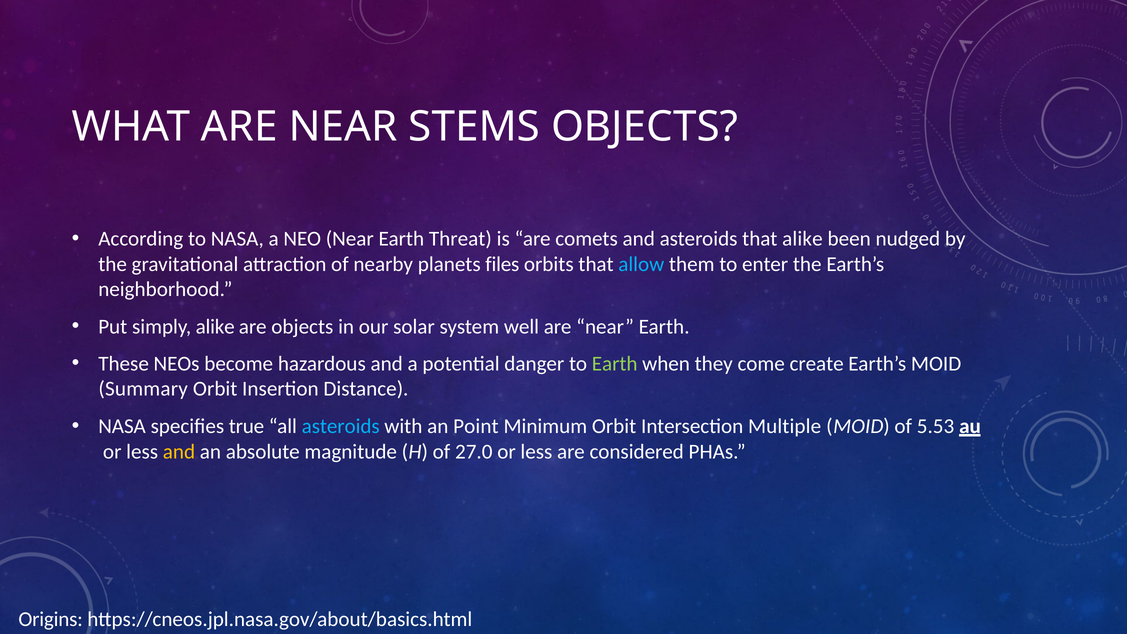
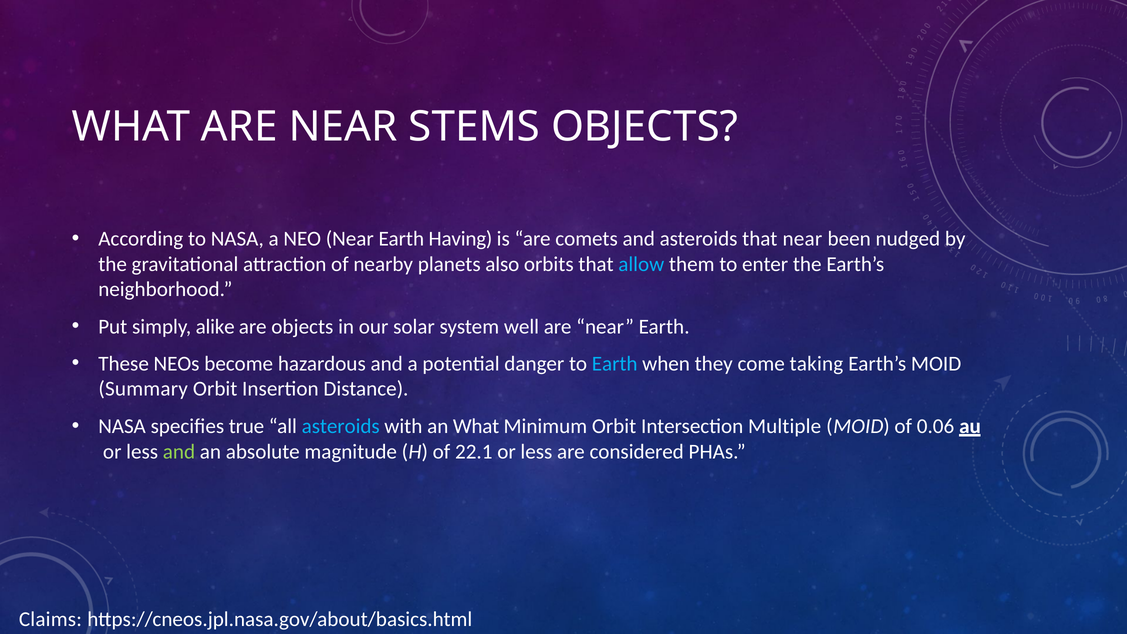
Threat: Threat -> Having (460, 239)
that alike: alike -> near (802, 239)
files: files -> also (502, 264)
Earth colour: light green -> light blue (615, 364)
create: create -> taking (816, 364)
an Point: Point -> What (476, 426)
5.53: 5.53 -> 0.06 (936, 426)
and colour: yellow -> light green (179, 452)
27.0: 27.0 -> 22.1 (474, 452)
Origins: Origins -> Claims (50, 619)
